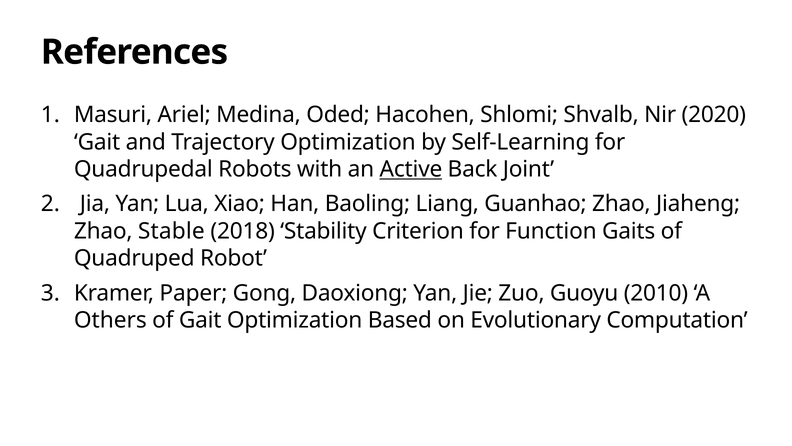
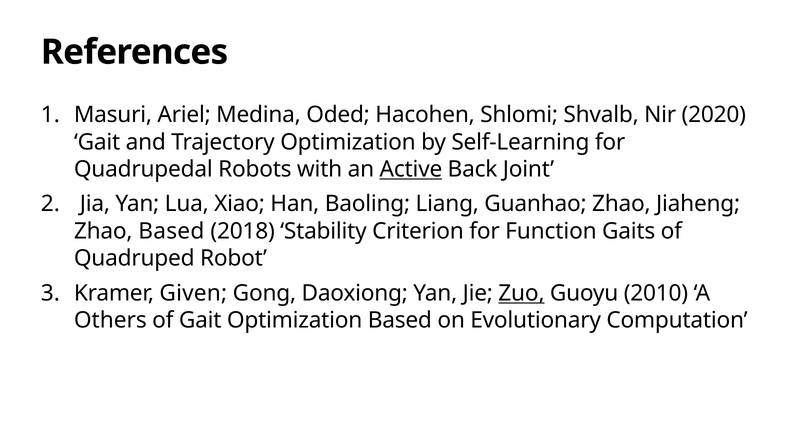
Zhao Stable: Stable -> Based (171, 231)
Paper: Paper -> Given (193, 293)
Zuo underline: none -> present (521, 293)
